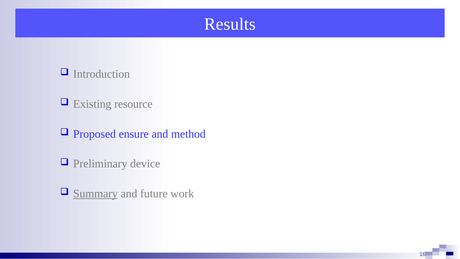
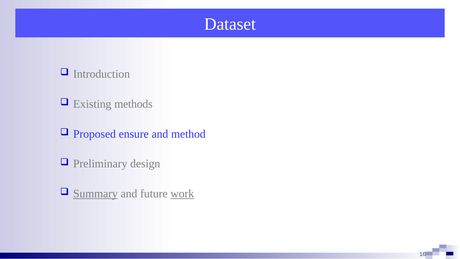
Results: Results -> Dataset (230, 24)
resource: resource -> methods (133, 104)
device: device -> design (145, 164)
work underline: none -> present (182, 194)
